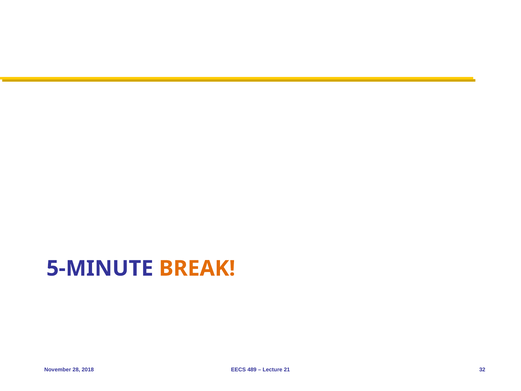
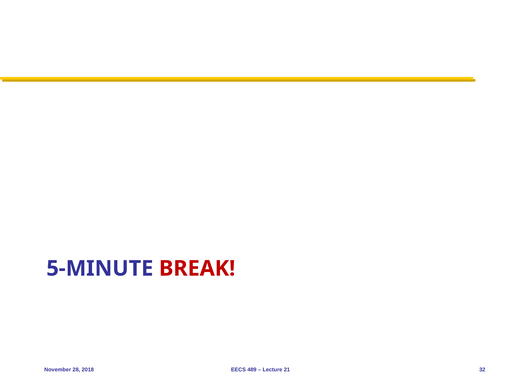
BREAK colour: orange -> red (197, 268)
